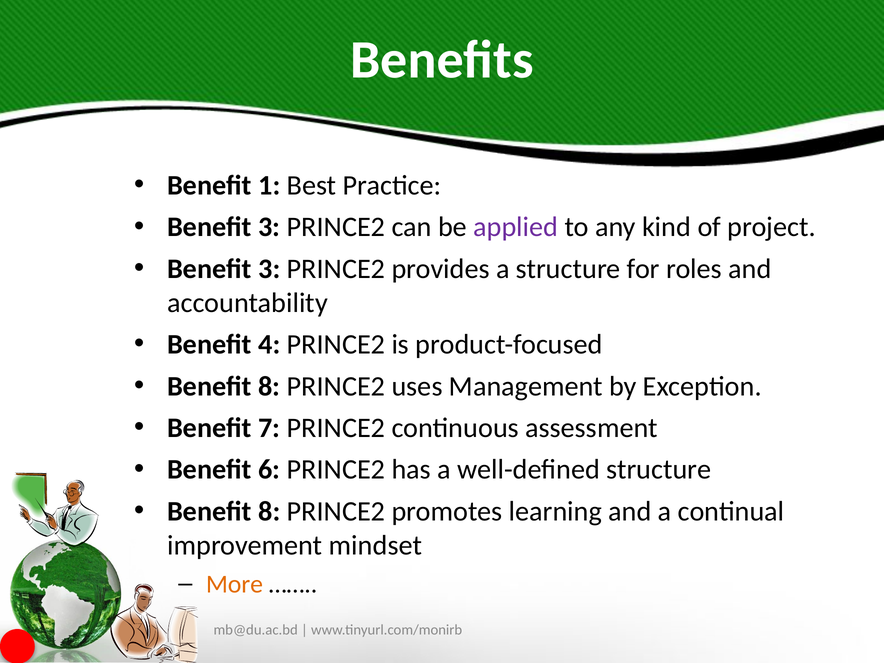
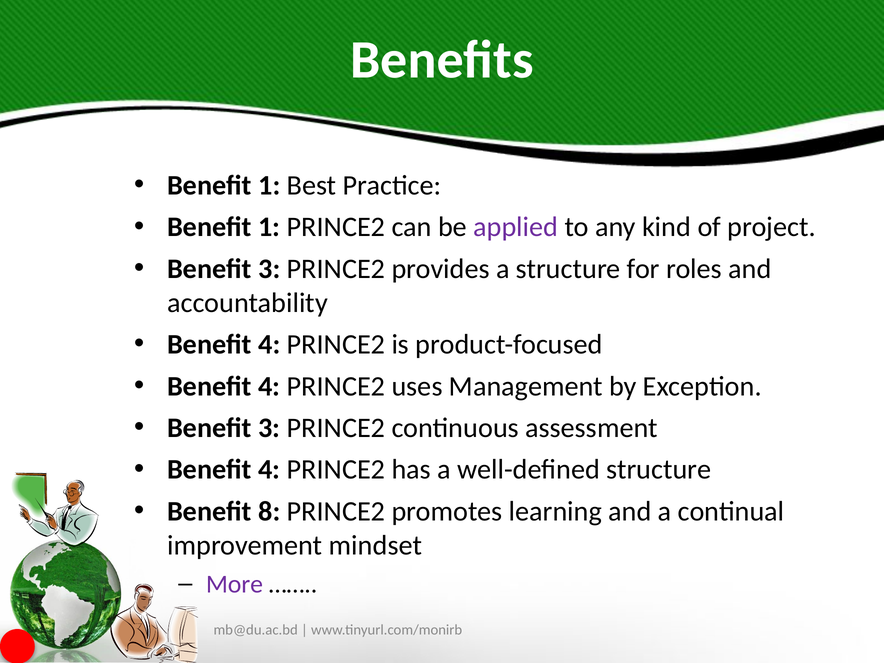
3: 3 -> 1 (269, 227)
8: 8 -> 4 (269, 386)
7: 7 -> 3 (269, 428)
6: 6 -> 4 (269, 470)
More colour: orange -> purple (234, 584)
